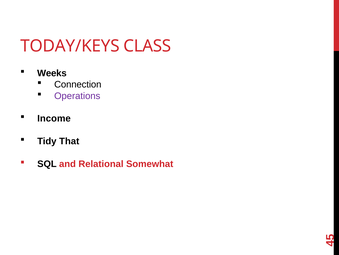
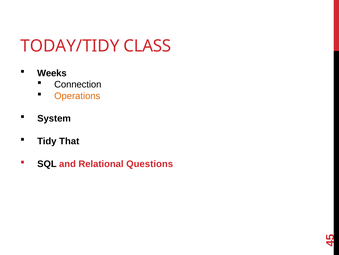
TODAY/KEYS: TODAY/KEYS -> TODAY/TIDY (70, 46)
Operations colour: purple -> orange (77, 96)
Income: Income -> System (54, 118)
Somewhat: Somewhat -> Questions (150, 164)
